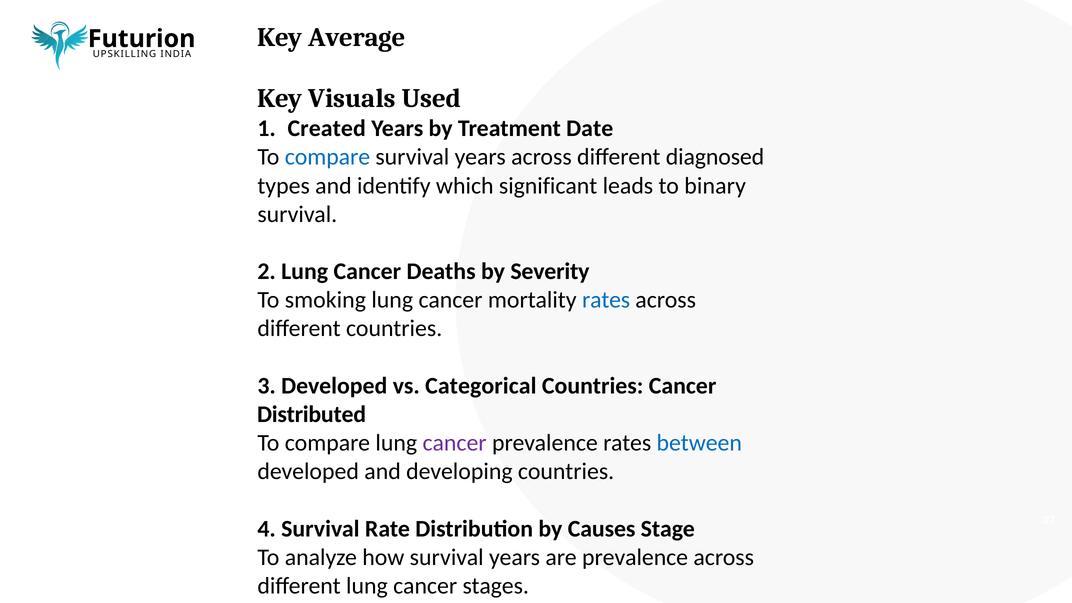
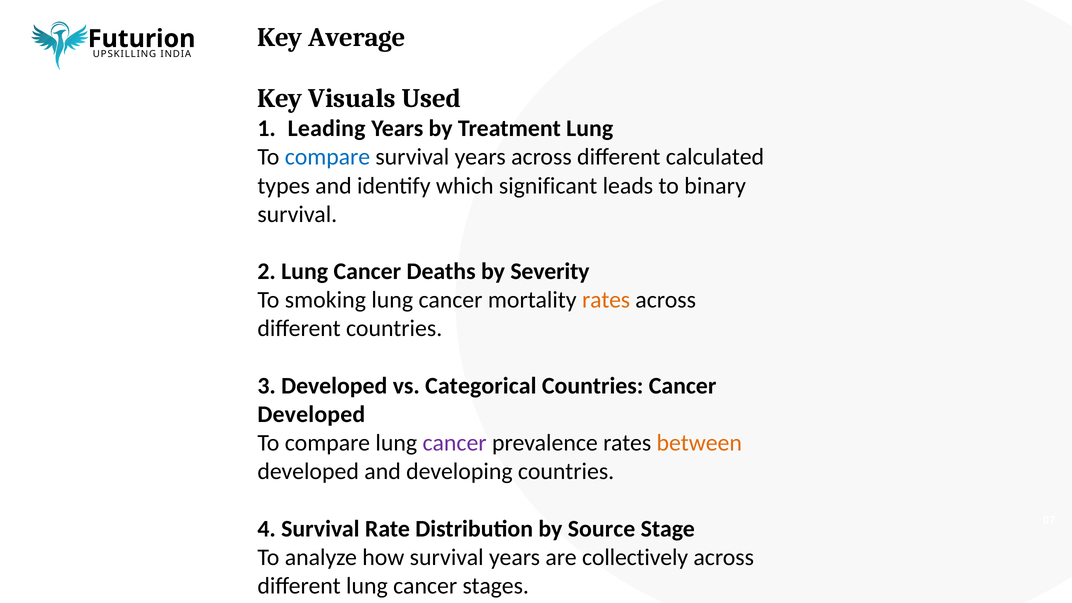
Created: Created -> Leading (327, 128)
Treatment Date: Date -> Lung (590, 128)
diagnosed: diagnosed -> calculated (715, 157)
rates colour: blue -> orange (606, 300)
Distributed: Distributed -> Developed (311, 414)
between colour: blue -> orange (699, 443)
Causes: Causes -> Source (602, 529)
are prevalence: prevalence -> collectively (635, 557)
